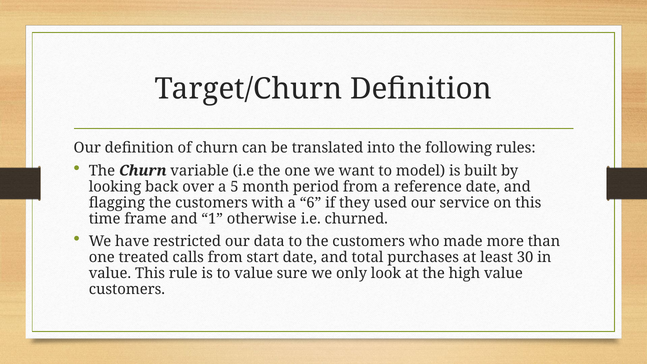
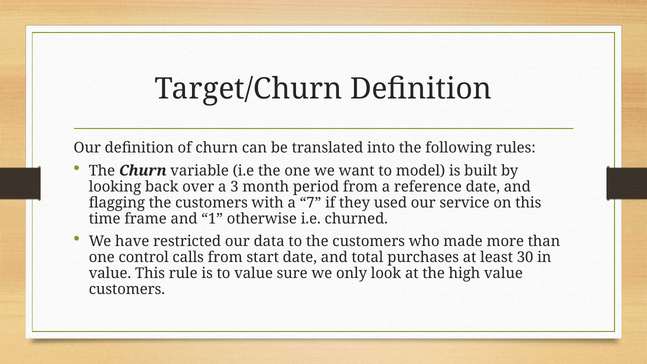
5: 5 -> 3 (234, 187)
6: 6 -> 7 (311, 203)
treated: treated -> control (144, 257)
